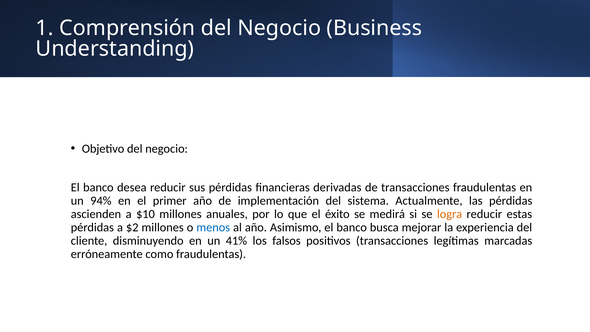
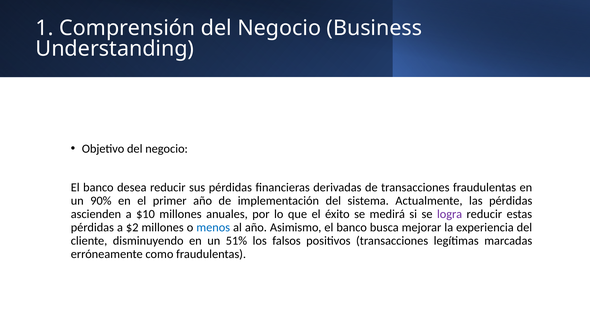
94%: 94% -> 90% (101, 201)
logra colour: orange -> purple (450, 214)
41%: 41% -> 51% (236, 241)
